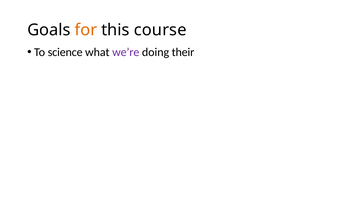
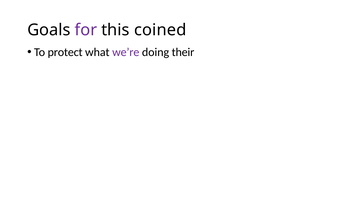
for colour: orange -> purple (86, 30)
course: course -> coined (160, 30)
science: science -> protect (65, 52)
